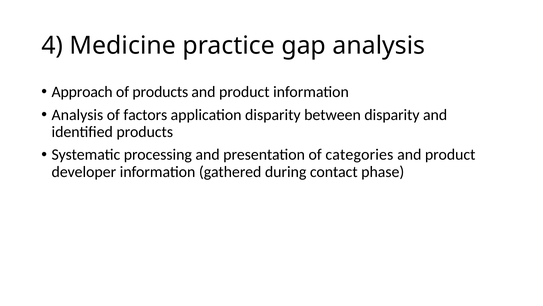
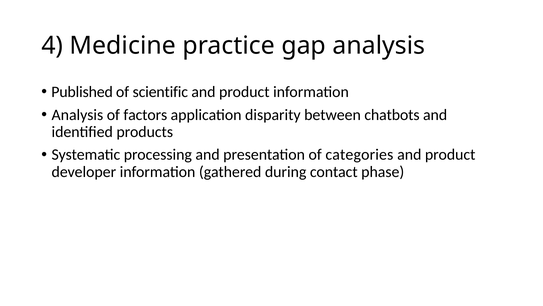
Approach: Approach -> Published (82, 92)
of products: products -> scientific (160, 92)
between disparity: disparity -> chatbots (392, 115)
